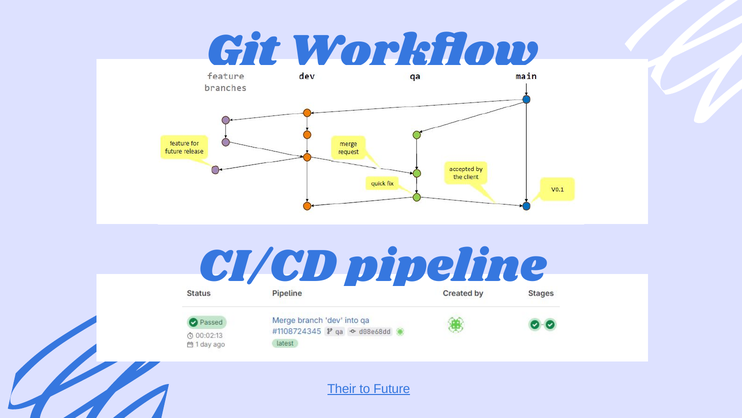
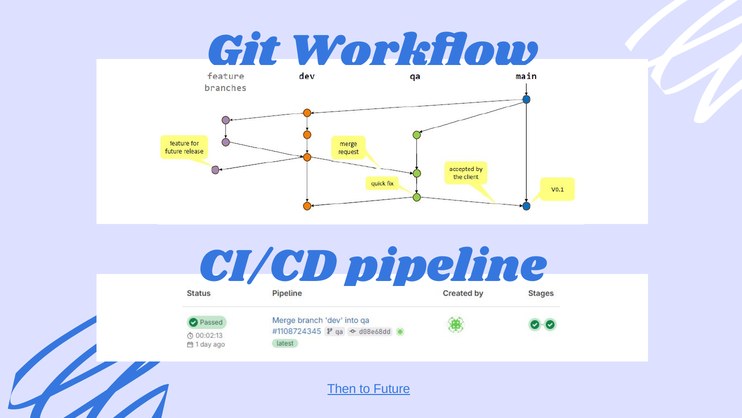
Their: Their -> Then (342, 388)
